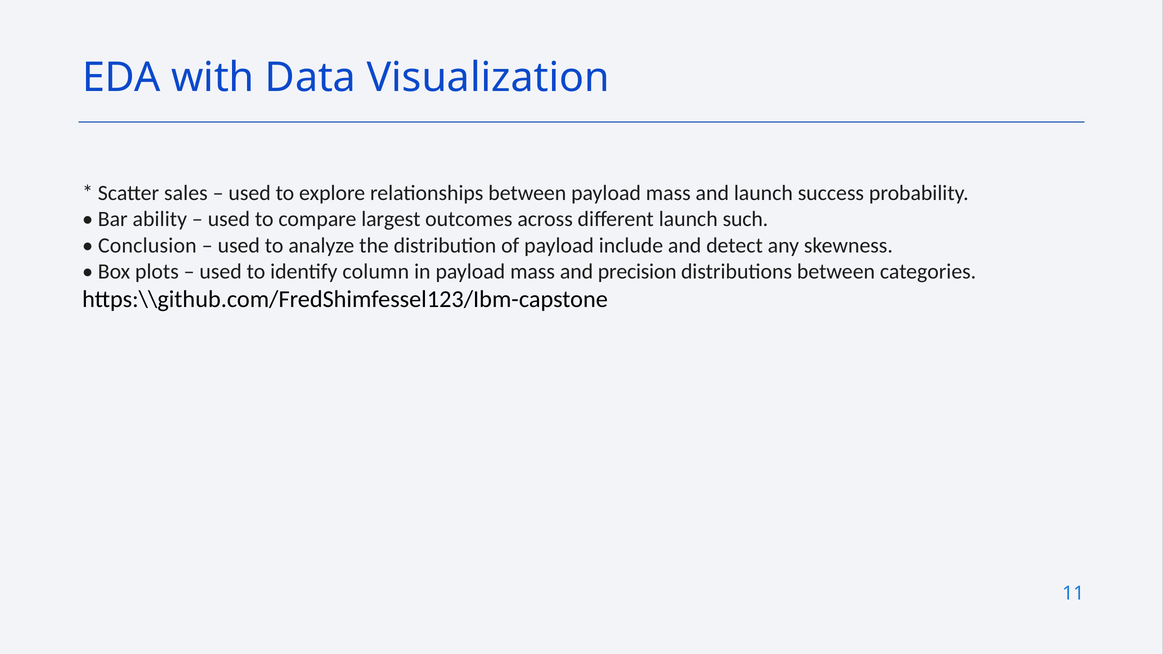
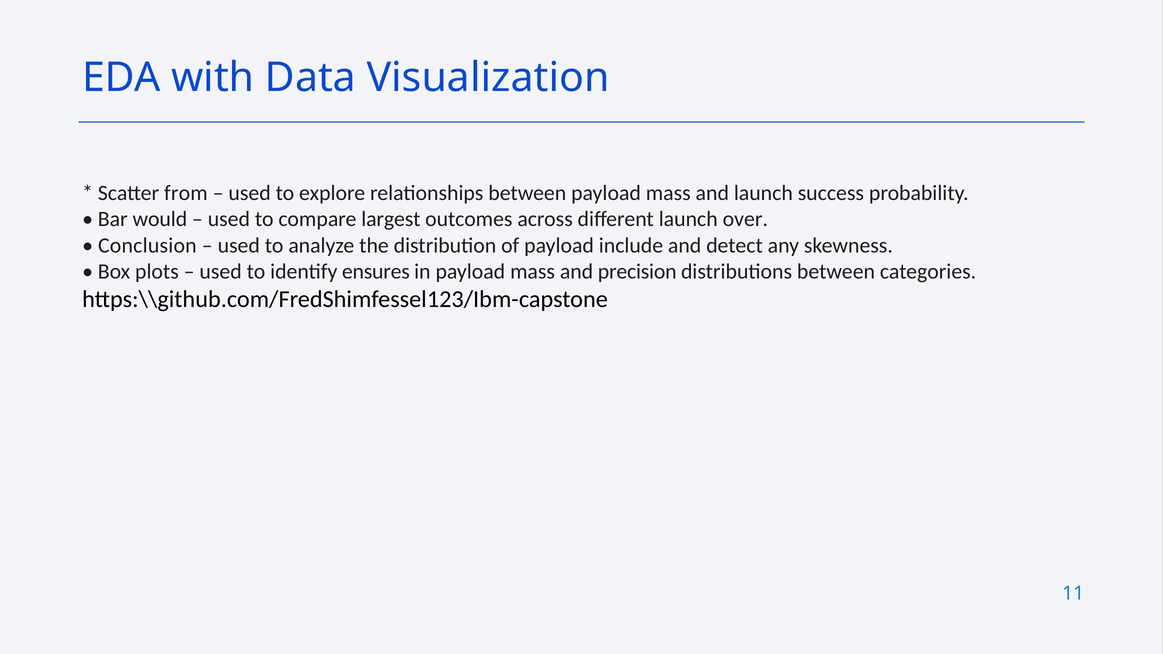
sales: sales -> from (186, 193)
ability: ability -> would (160, 219)
such: such -> over (745, 219)
column: column -> ensures (376, 272)
